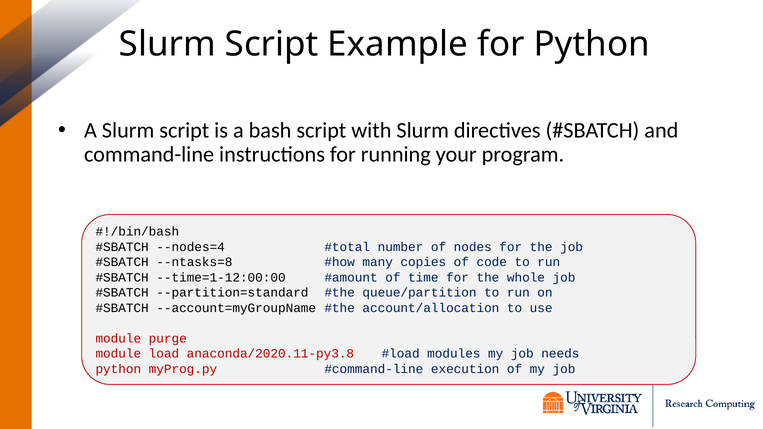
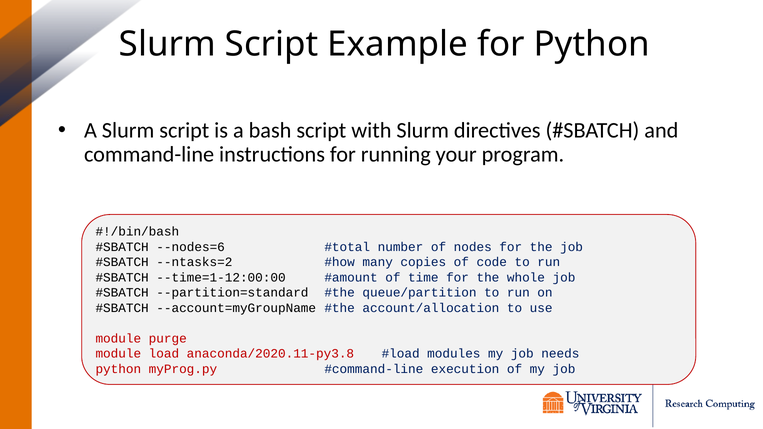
--nodes=4: --nodes=4 -> --nodes=6 (191, 247)
--ntasks=8: --ntasks=8 -> --ntasks=2 (194, 262)
